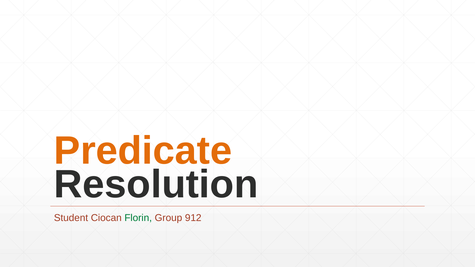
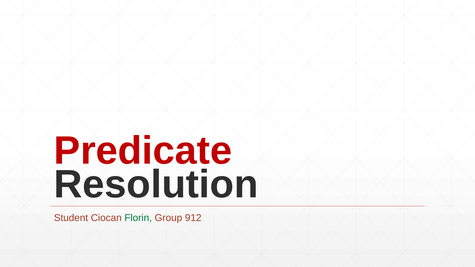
Predicate colour: orange -> red (143, 151)
